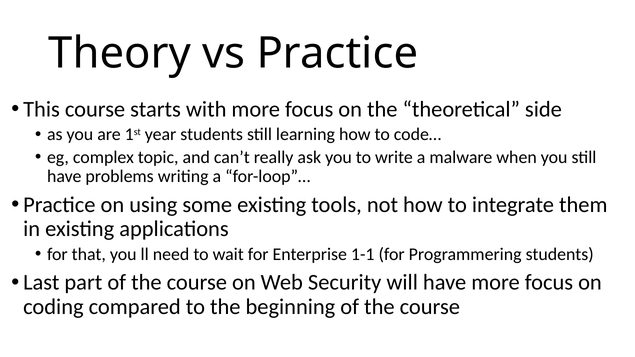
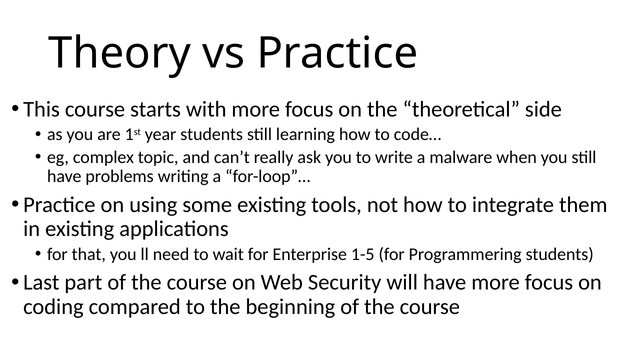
1-1: 1-1 -> 1-5 (363, 254)
